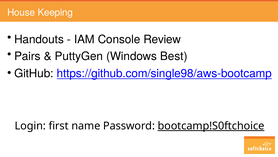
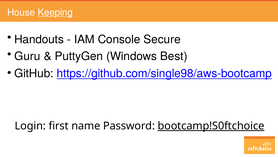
Keeping underline: none -> present (55, 12)
Review: Review -> Secure (162, 39)
Pairs: Pairs -> Guru (27, 56)
